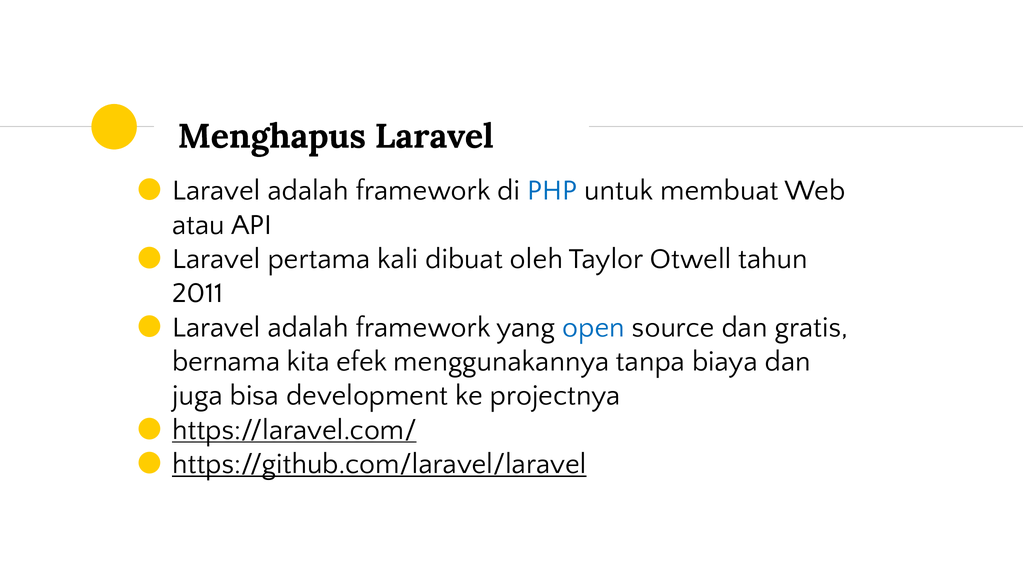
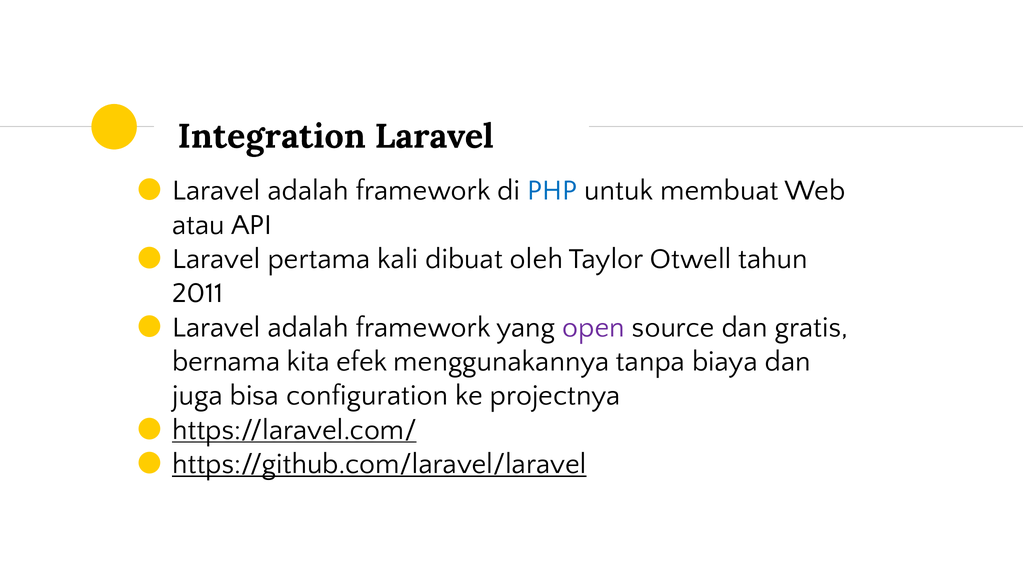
Menghapus: Menghapus -> Integration (272, 136)
open colour: blue -> purple (594, 327)
development: development -> configuration (367, 395)
